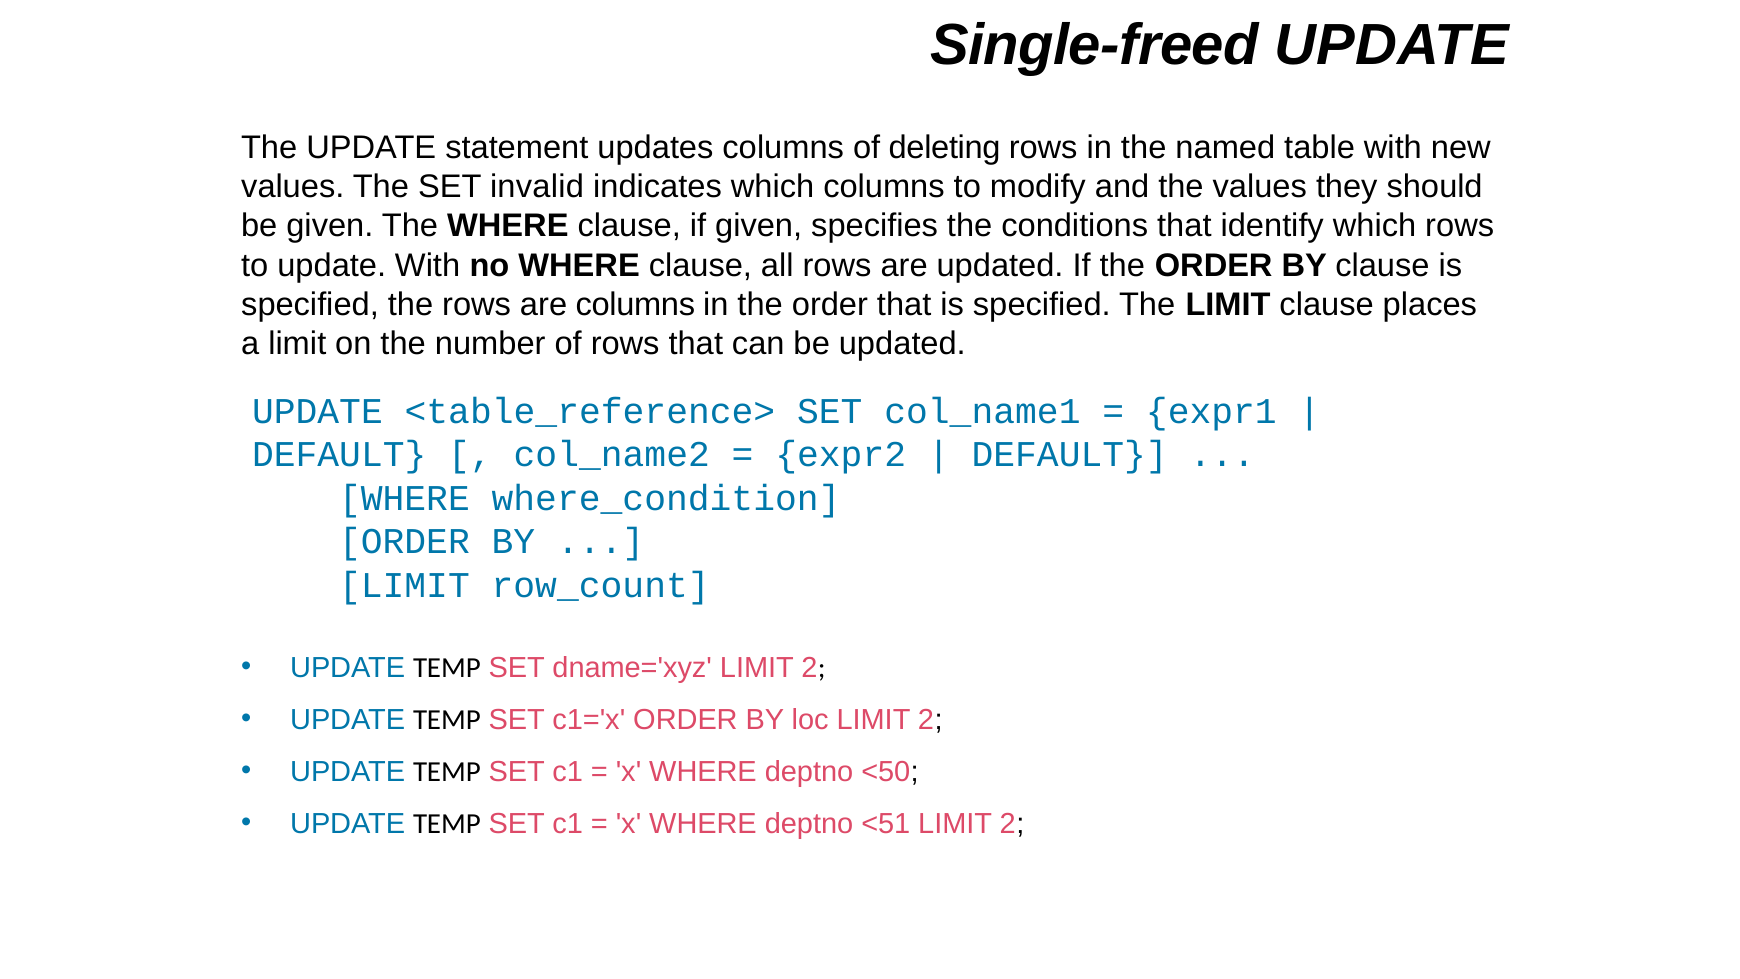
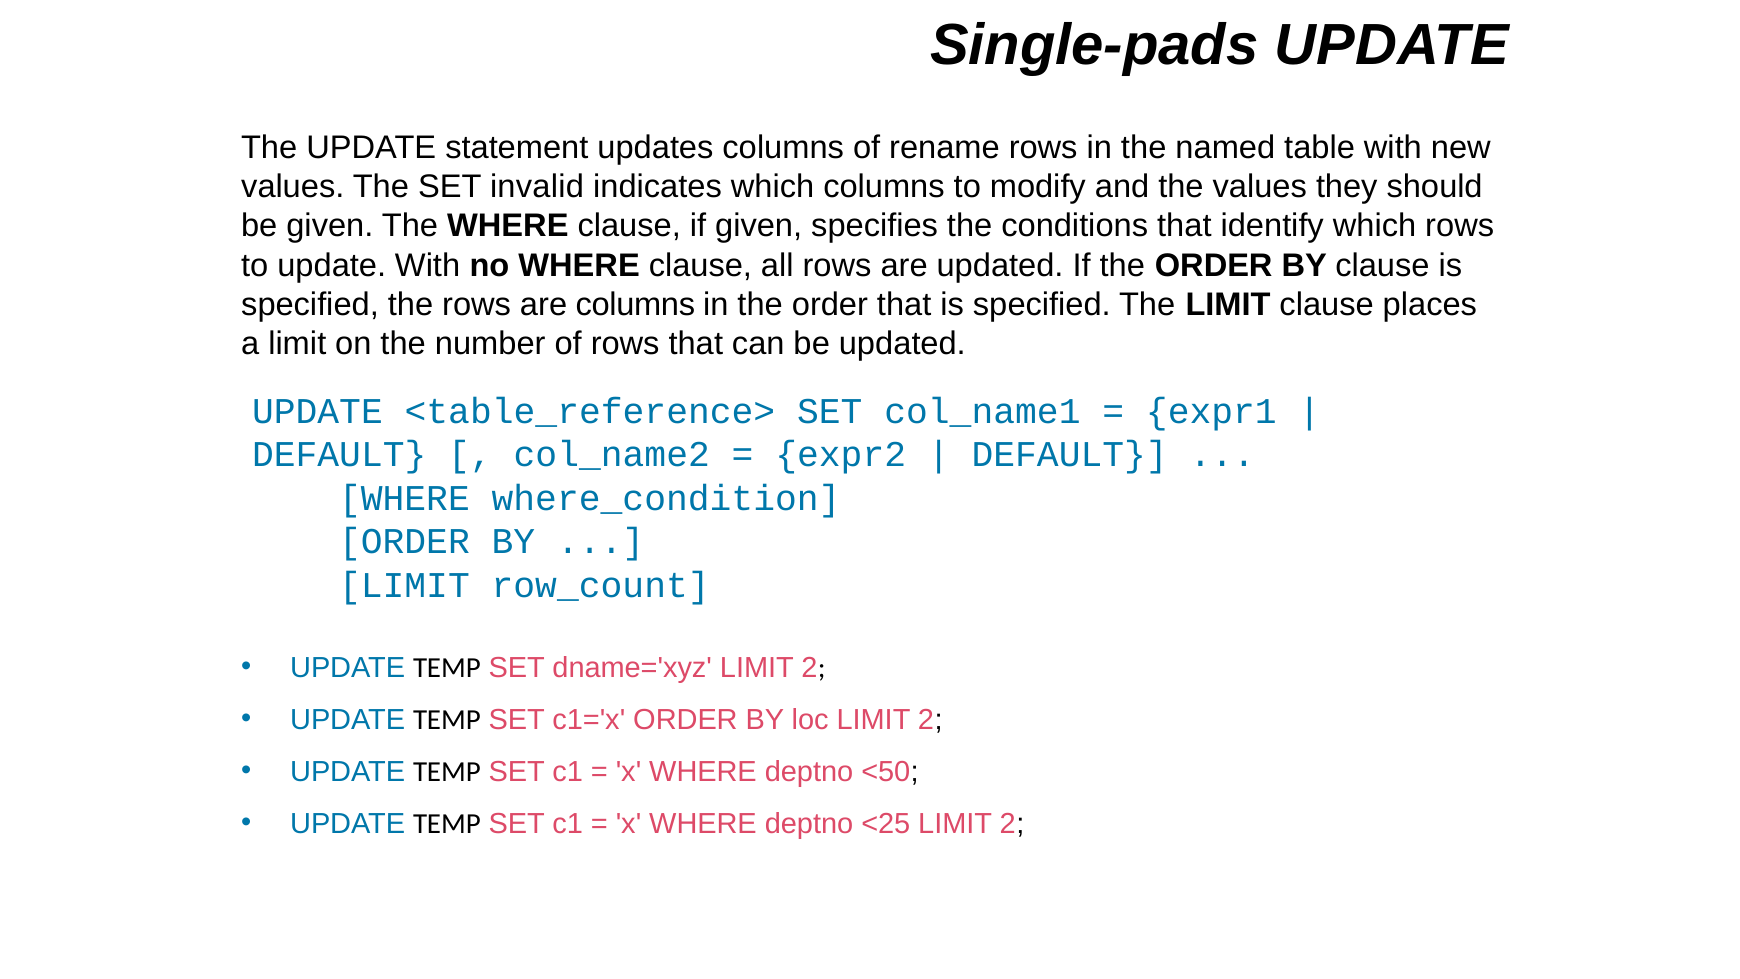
Single-freed: Single-freed -> Single-pads (1094, 45)
deleting: deleting -> rename (944, 148)
<51: <51 -> <25 (886, 824)
